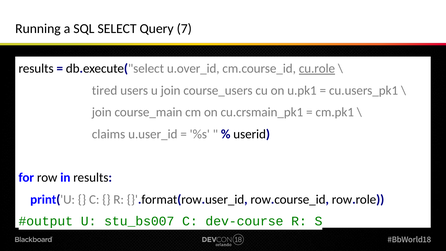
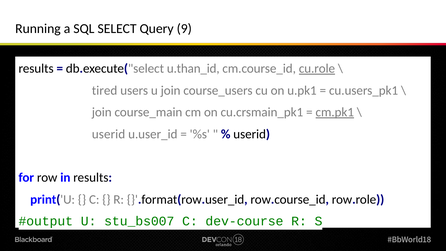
7: 7 -> 9 (184, 29)
u.over_id: u.over_id -> u.than_id (193, 69)
cm.pk1 underline: none -> present (335, 112)
claims: claims -> userid (109, 134)
